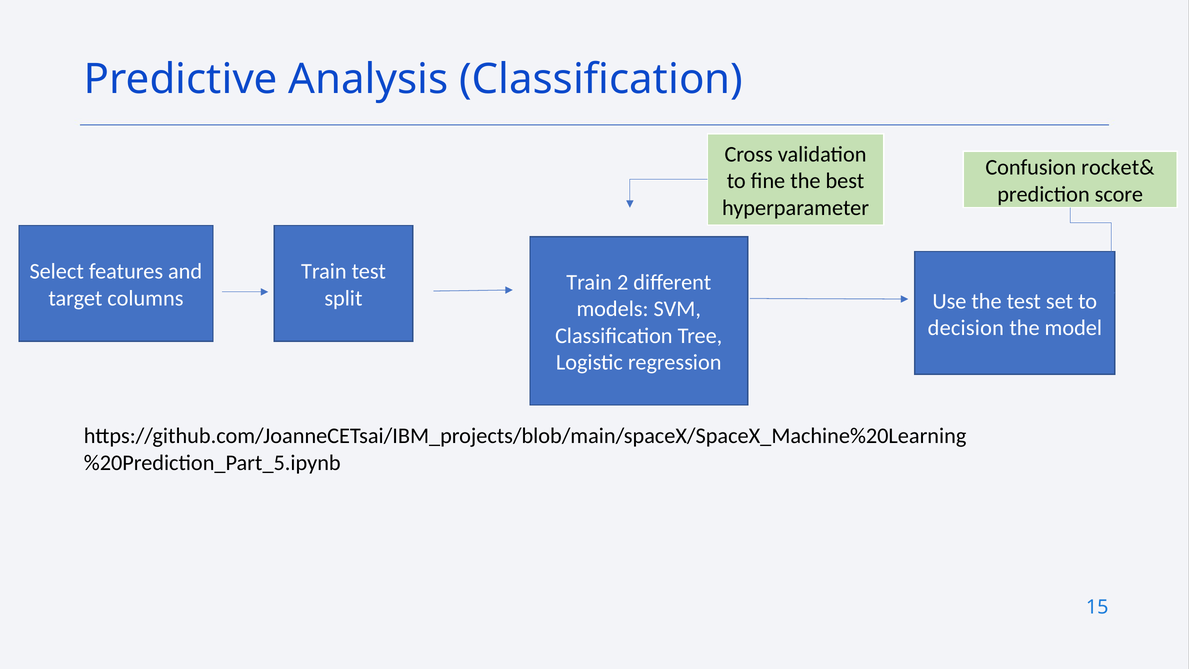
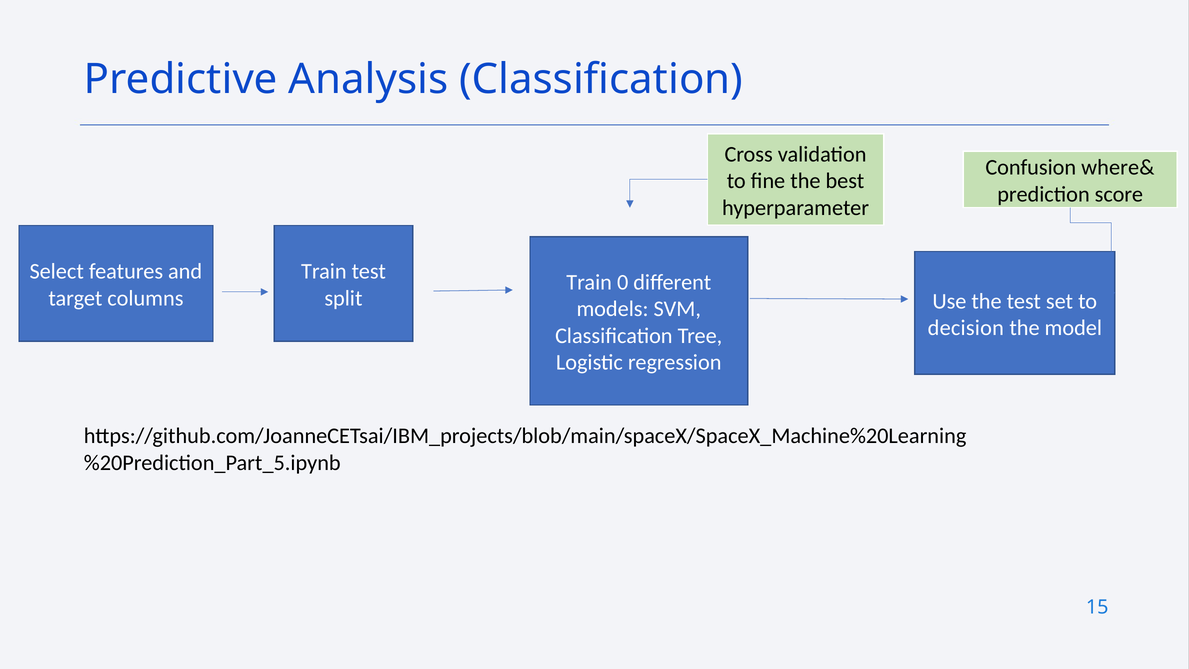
rocket&: rocket& -> where& (1118, 168)
2: 2 -> 0 (623, 282)
